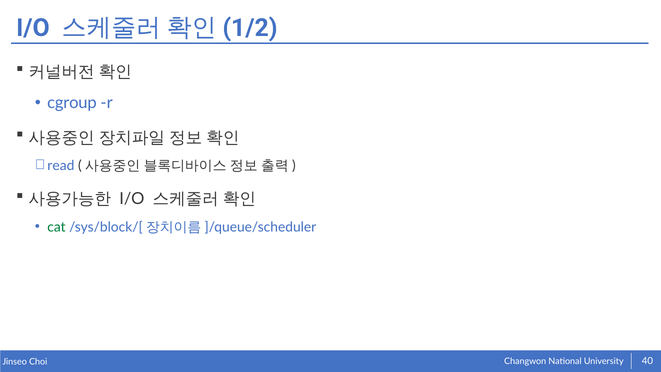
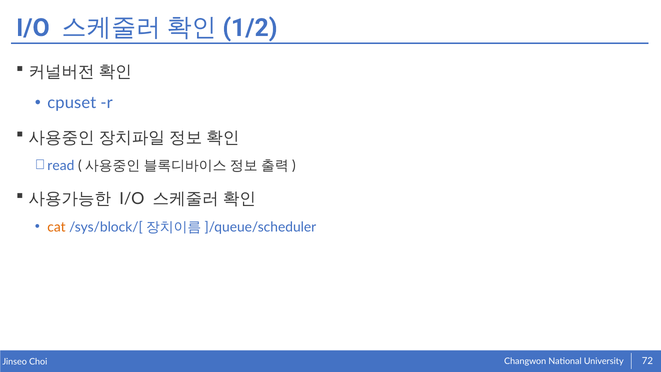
cgroup: cgroup -> cpuset (72, 103)
cat colour: green -> orange (56, 227)
40: 40 -> 72 (647, 361)
